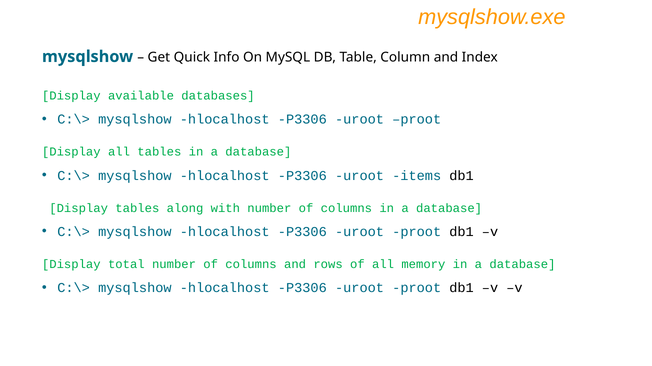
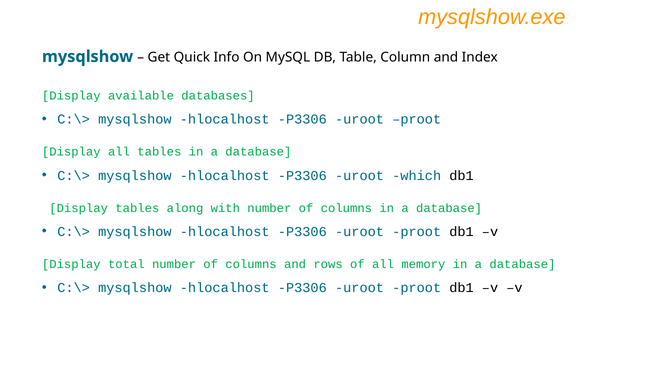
items: items -> which (417, 176)
